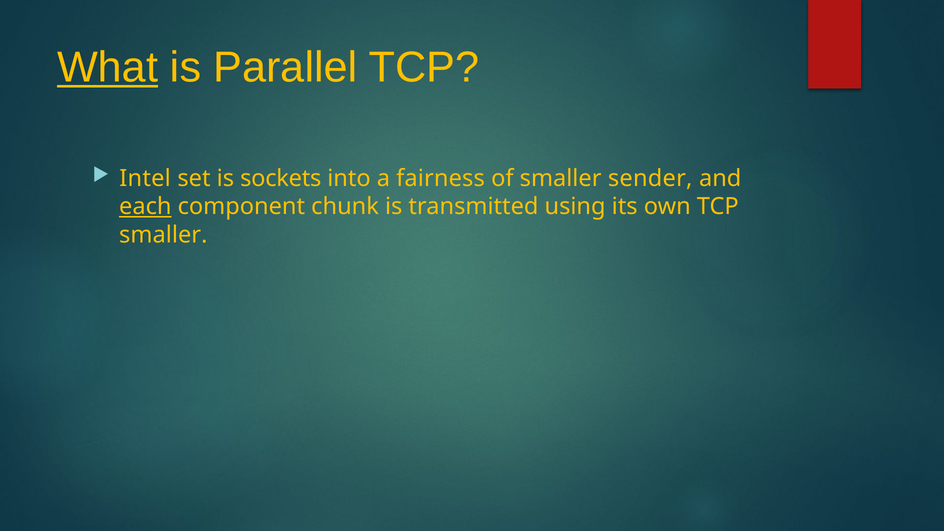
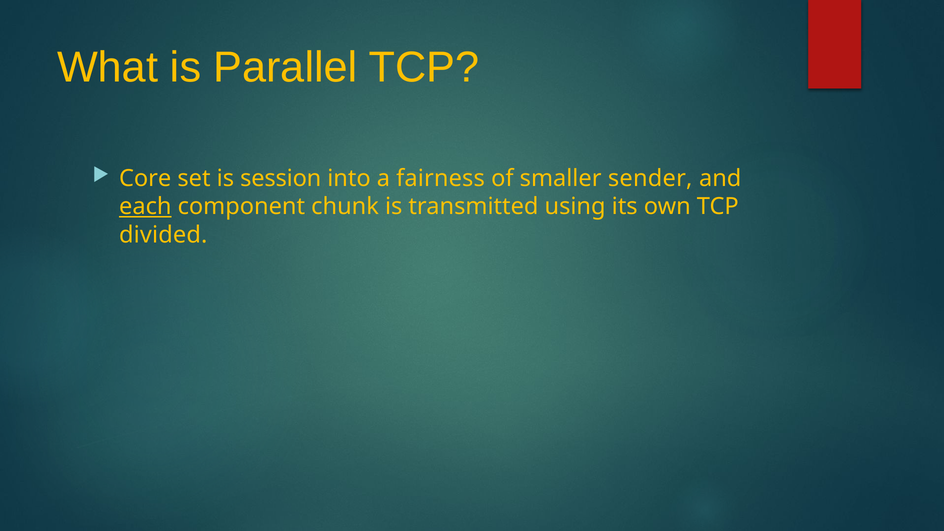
What underline: present -> none (108, 68)
Intel: Intel -> Core (145, 178)
sockets: sockets -> session (281, 178)
smaller: smaller -> divided (163, 235)
